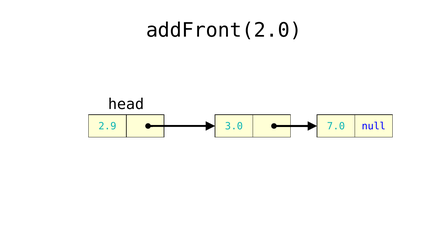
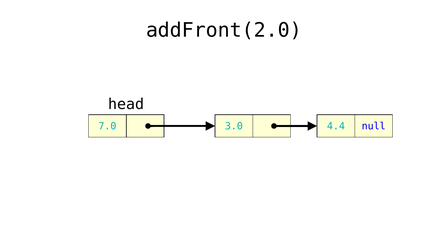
2.9: 2.9 -> 7.0 (107, 126)
7.0: 7.0 -> 4.4 (336, 126)
